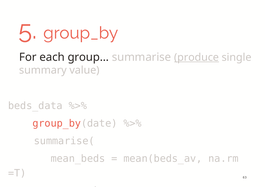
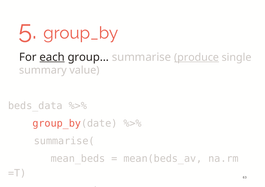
each underline: none -> present (52, 57)
